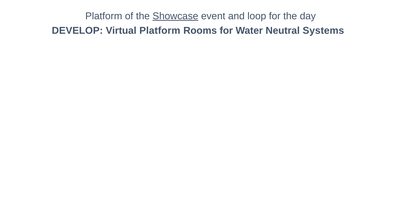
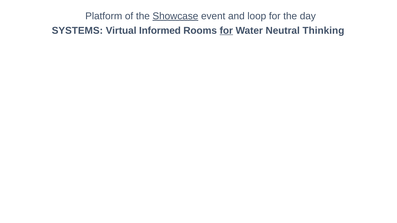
DEVELOP: DEVELOP -> SYSTEMS (77, 31)
Virtual Platform: Platform -> Informed (160, 31)
for underline: none -> present (226, 31)
Systems: Systems -> Thinking (323, 31)
